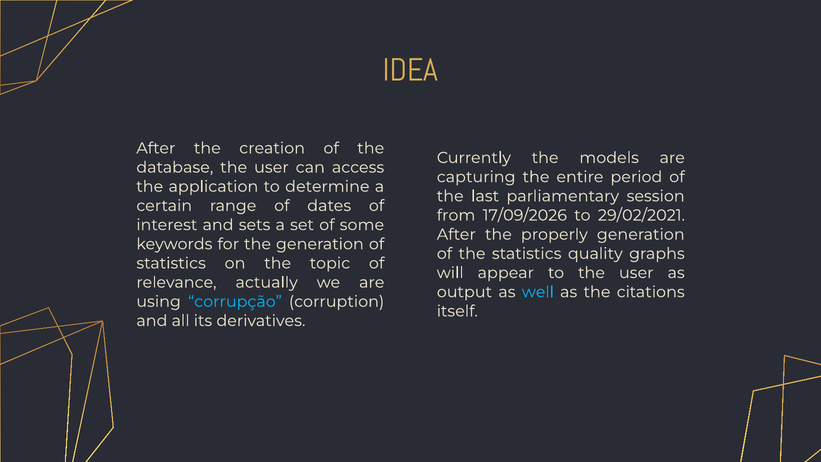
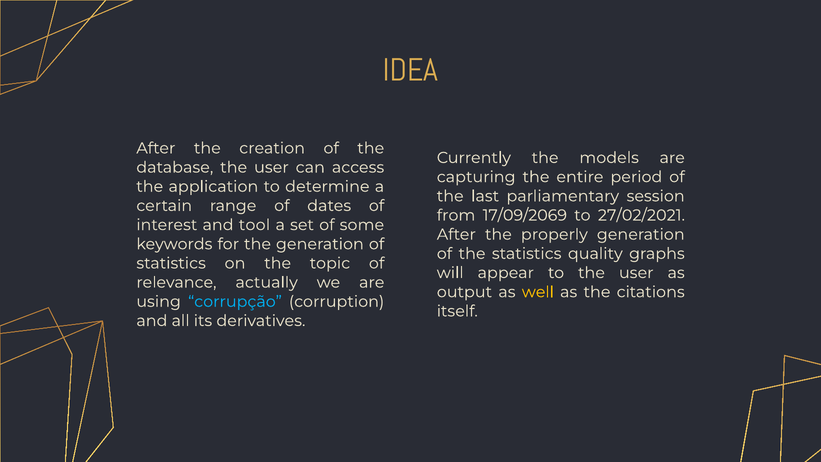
17/09/2026: 17/09/2026 -> 17/09/2069 (525, 215)
29/02/2021: 29/02/2021 -> 27/02/2021 (641, 215)
sets: sets -> tool (254, 225)
well colour: light blue -> yellow (538, 292)
